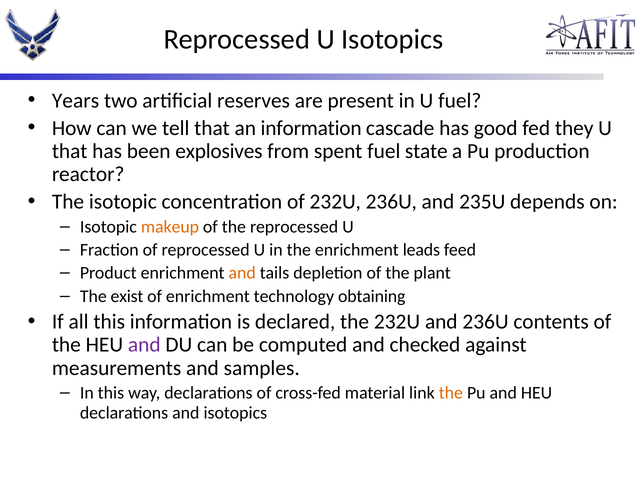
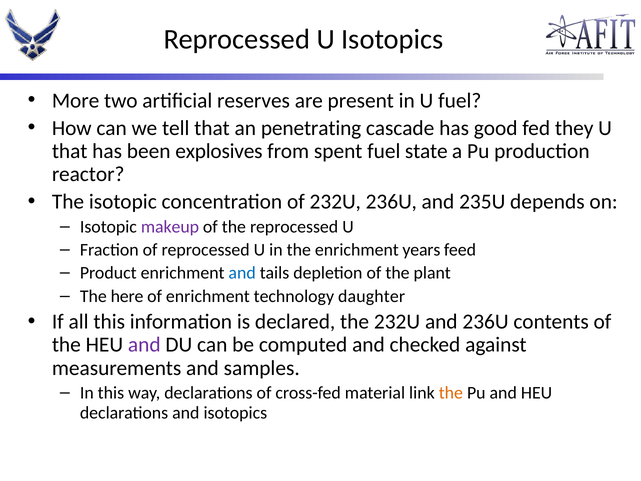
Years: Years -> More (76, 101)
an information: information -> penetrating (311, 128)
makeup colour: orange -> purple (170, 227)
leads: leads -> years (421, 250)
and colour: orange -> blue (242, 273)
exist: exist -> here (127, 296)
obtaining: obtaining -> daughter (372, 296)
